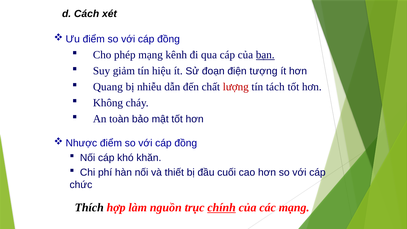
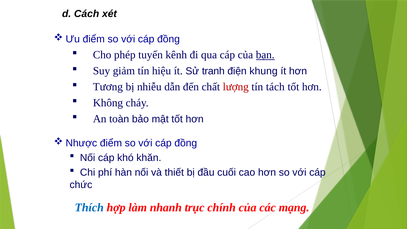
phép mạng: mạng -> tuyến (151, 55)
đoạn: đoạn -> tranh (213, 71)
tượng: tượng -> khung (264, 71)
Quang: Quang -> Tương (108, 87)
Thích colour: black -> blue (89, 208)
nguồn: nguồn -> nhanh (166, 208)
chính underline: present -> none (222, 208)
